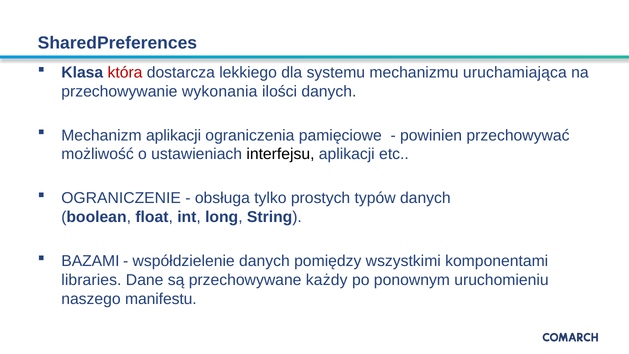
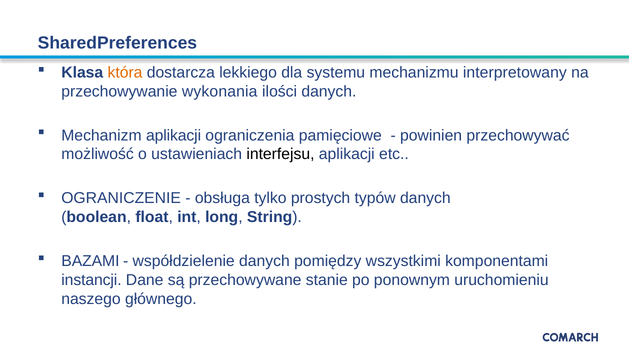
która colour: red -> orange (125, 72)
uruchamiająca: uruchamiająca -> interpretowany (515, 72)
libraries: libraries -> instancji (91, 280)
każdy: każdy -> stanie (327, 280)
manifestu: manifestu -> głównego (161, 299)
